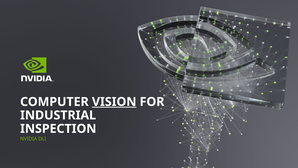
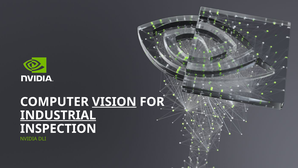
INDUSTRIAL underline: none -> present (58, 115)
